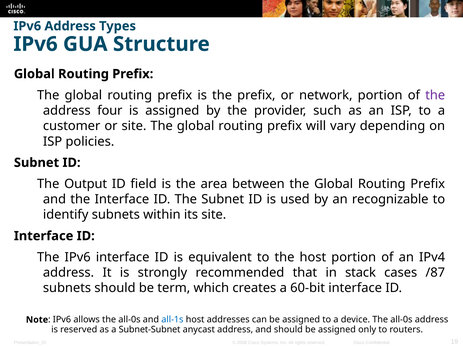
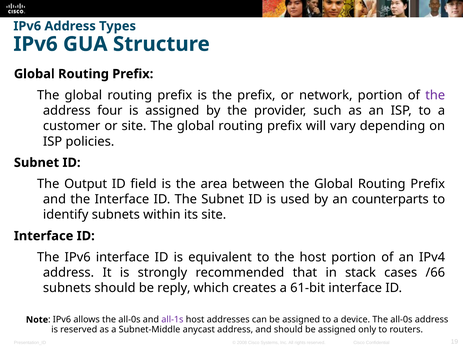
recognizable: recognizable -> counterparts (390, 199)
/87: /87 -> /66 (435, 273)
term: term -> reply (174, 288)
60-bit: 60-bit -> 61-bit (308, 288)
all-1s colour: blue -> purple (172, 320)
Subnet-Subnet: Subnet-Subnet -> Subnet-Middle (149, 330)
